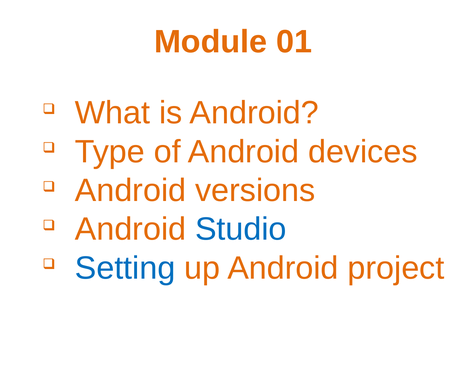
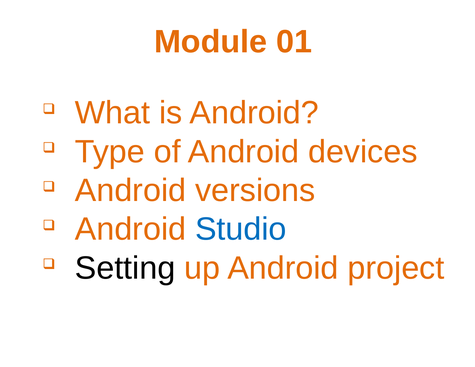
Setting colour: blue -> black (125, 268)
